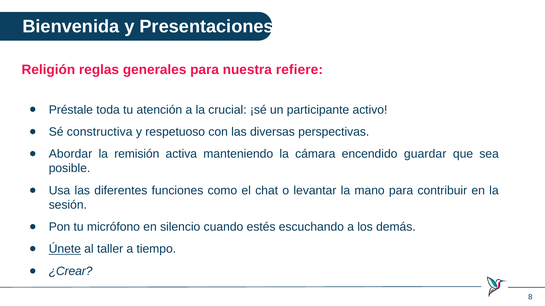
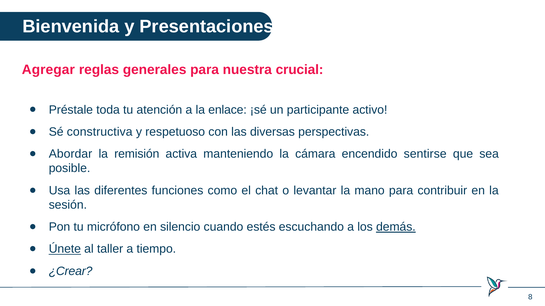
Religión: Religión -> Agregar (48, 70)
refiere: refiere -> crucial (300, 70)
crucial: crucial -> enlace (228, 110)
guardar: guardar -> sentirse (425, 154)
demás underline: none -> present (396, 227)
